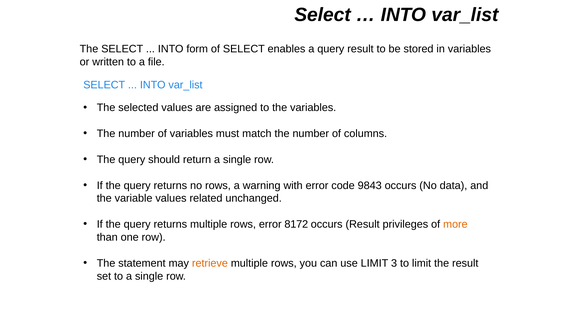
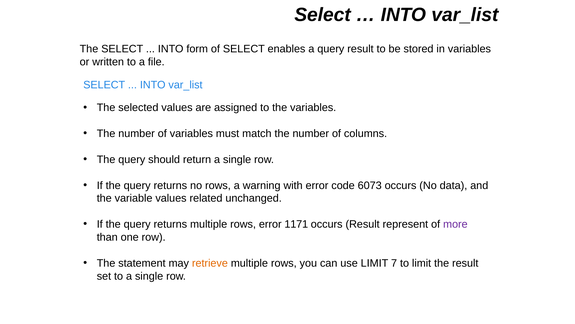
9843: 9843 -> 6073 (370, 185)
8172: 8172 -> 1171 (296, 224)
privileges: privileges -> represent (405, 224)
more colour: orange -> purple (455, 224)
3: 3 -> 7 (394, 263)
